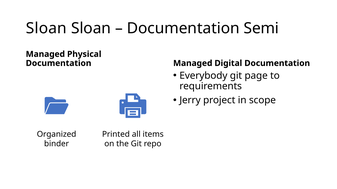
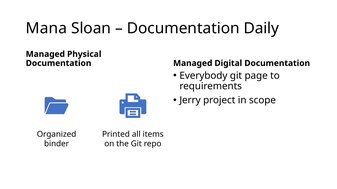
Sloan: Sloan -> Mana (46, 28)
Semi: Semi -> Daily (261, 28)
